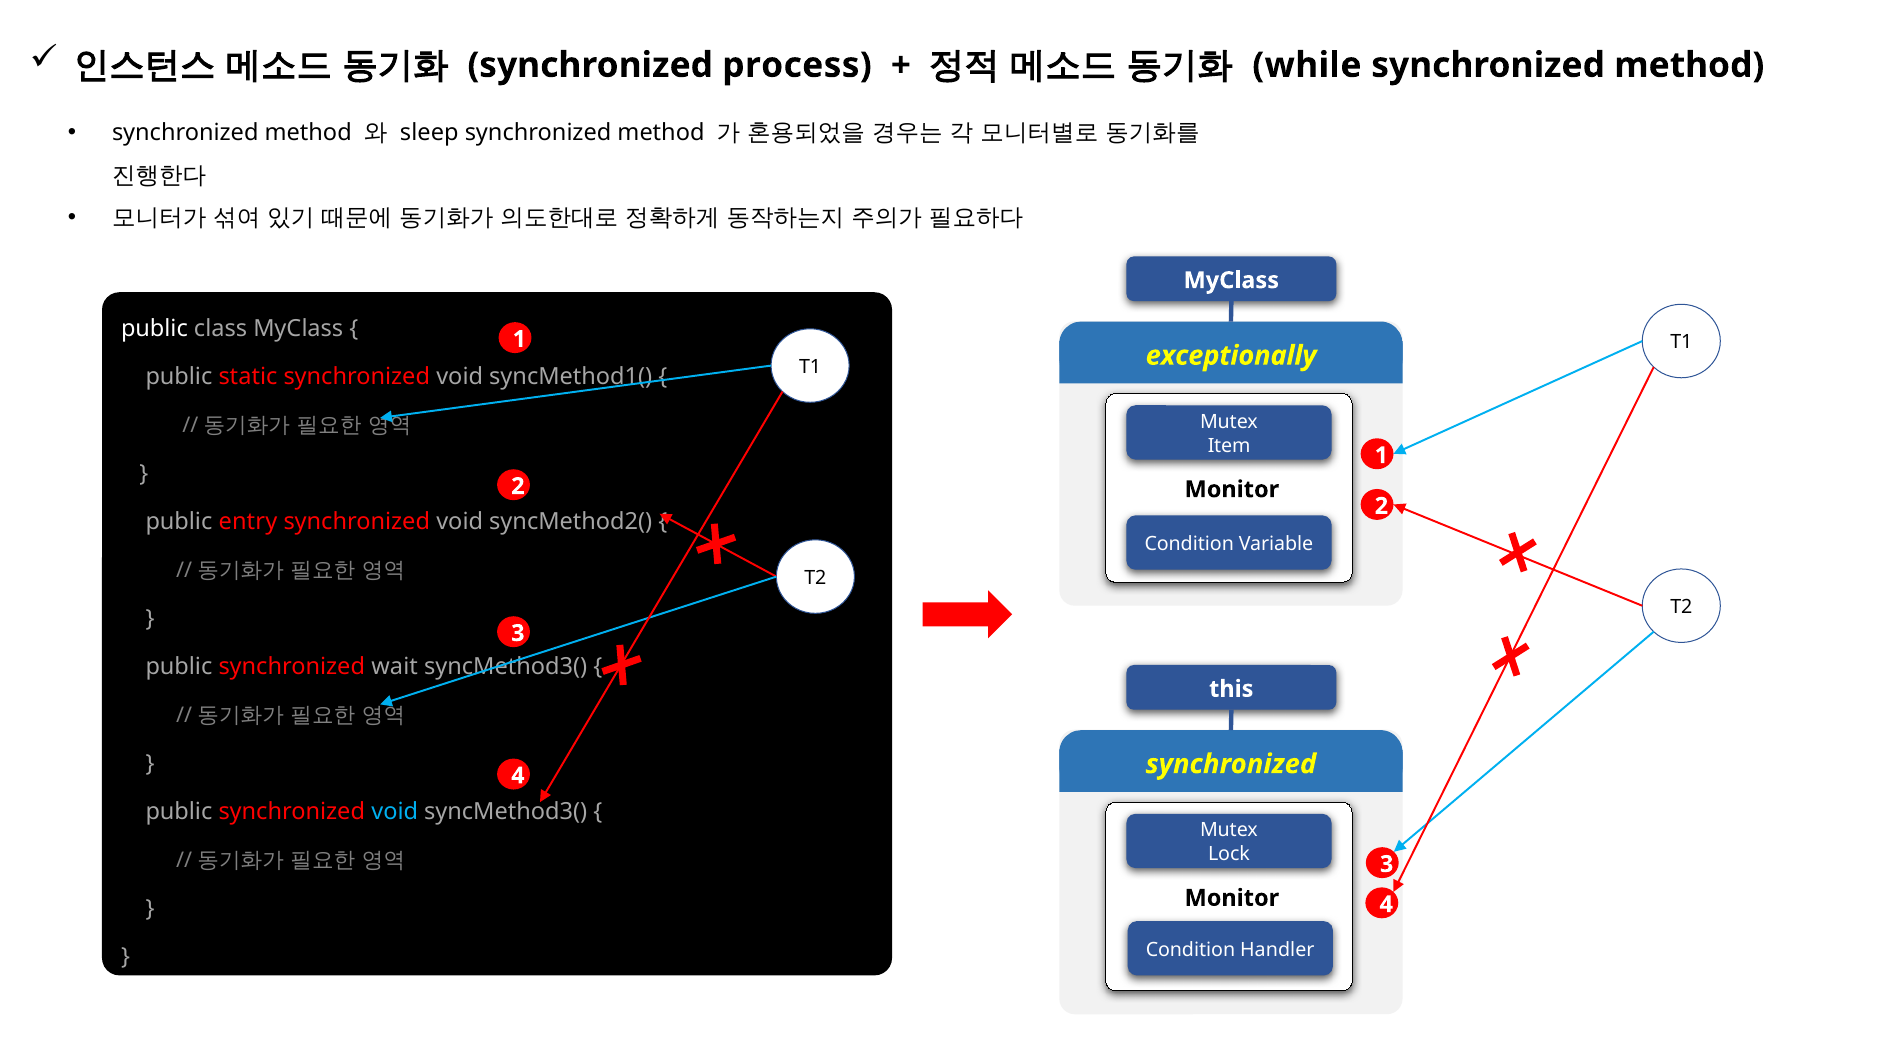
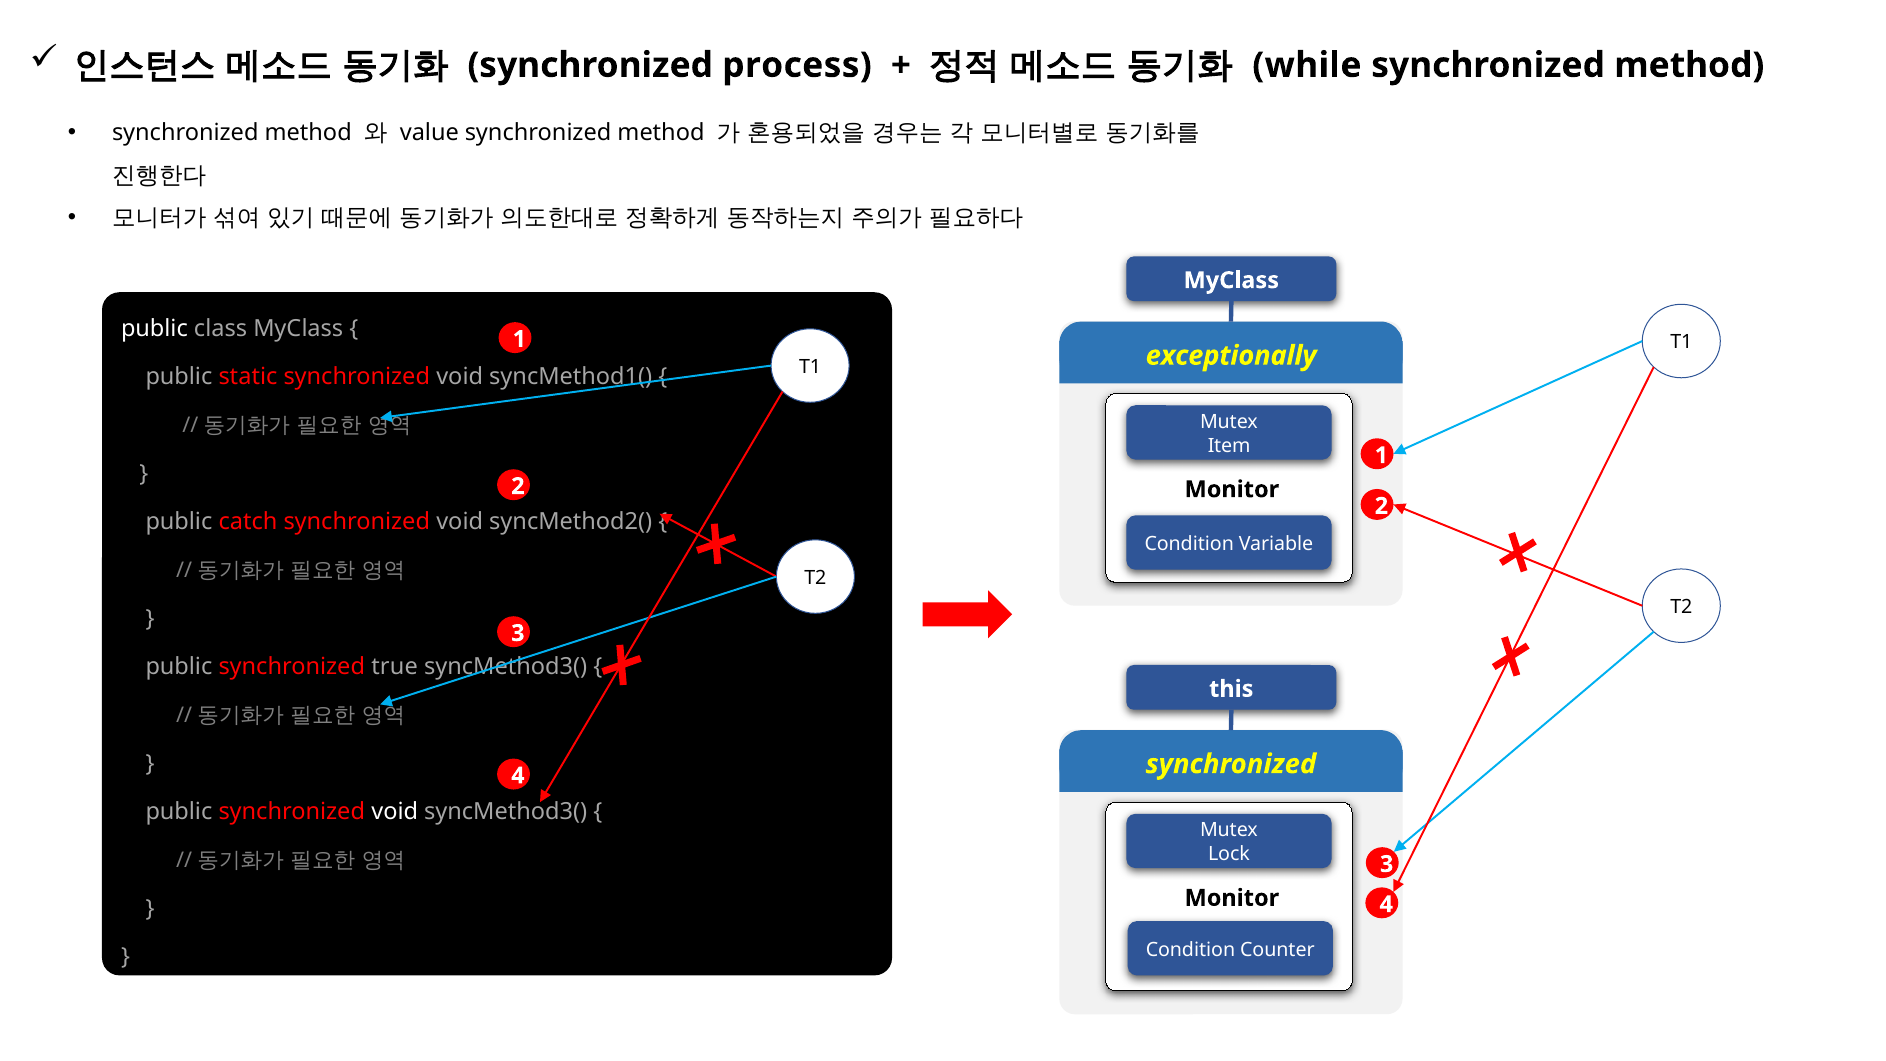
sleep: sleep -> value (429, 133)
entry: entry -> catch (248, 522)
wait: wait -> true (395, 667)
void colour: light blue -> white (395, 812)
Handler: Handler -> Counter (1277, 950)
